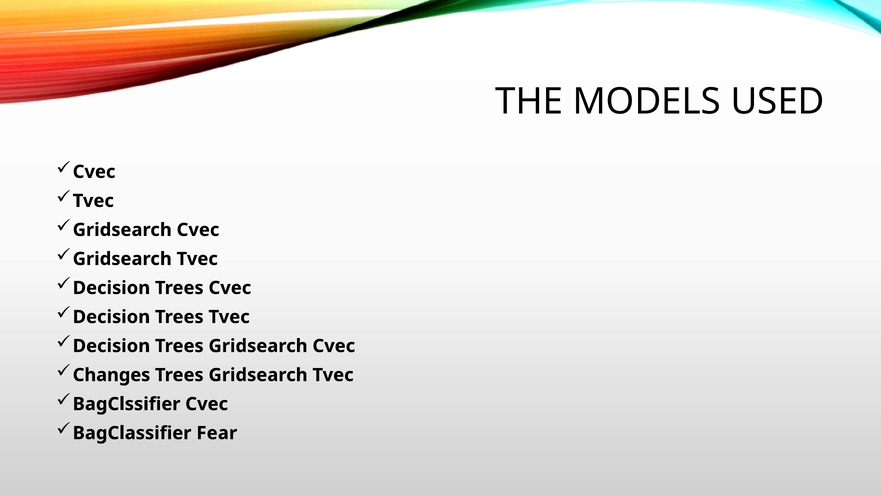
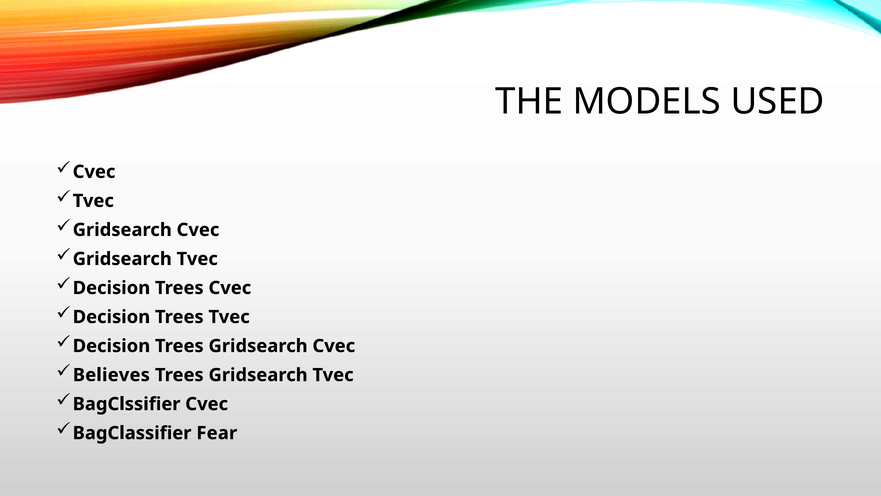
Changes: Changes -> Believes (111, 375)
